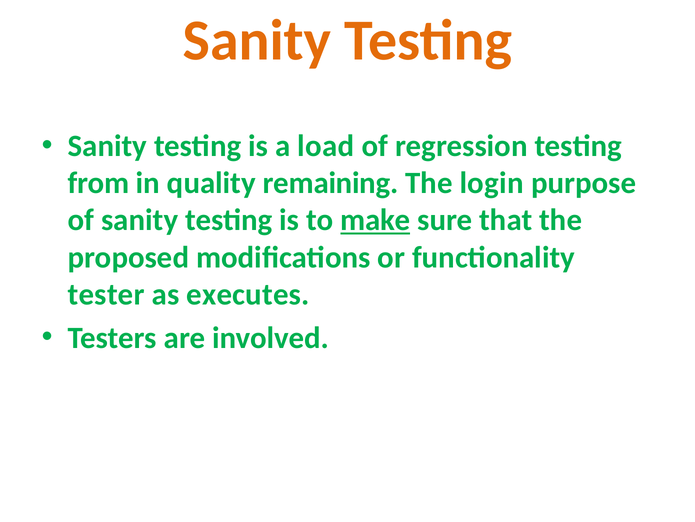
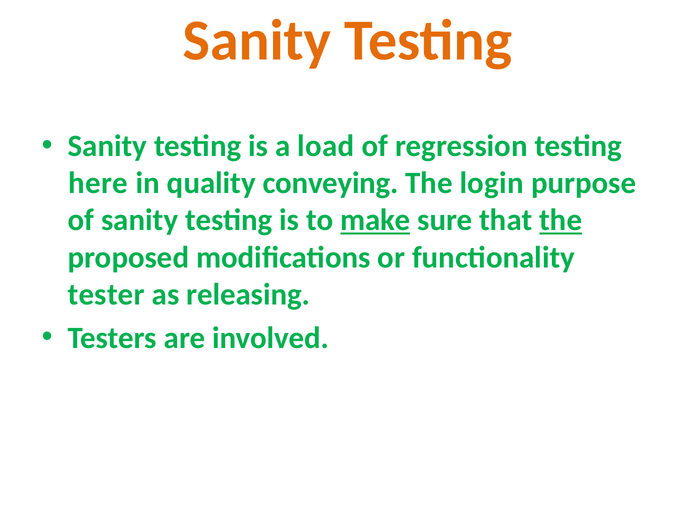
from: from -> here (98, 183)
remaining: remaining -> conveying (331, 183)
the underline: none -> present (561, 220)
executes: executes -> releasing (248, 294)
